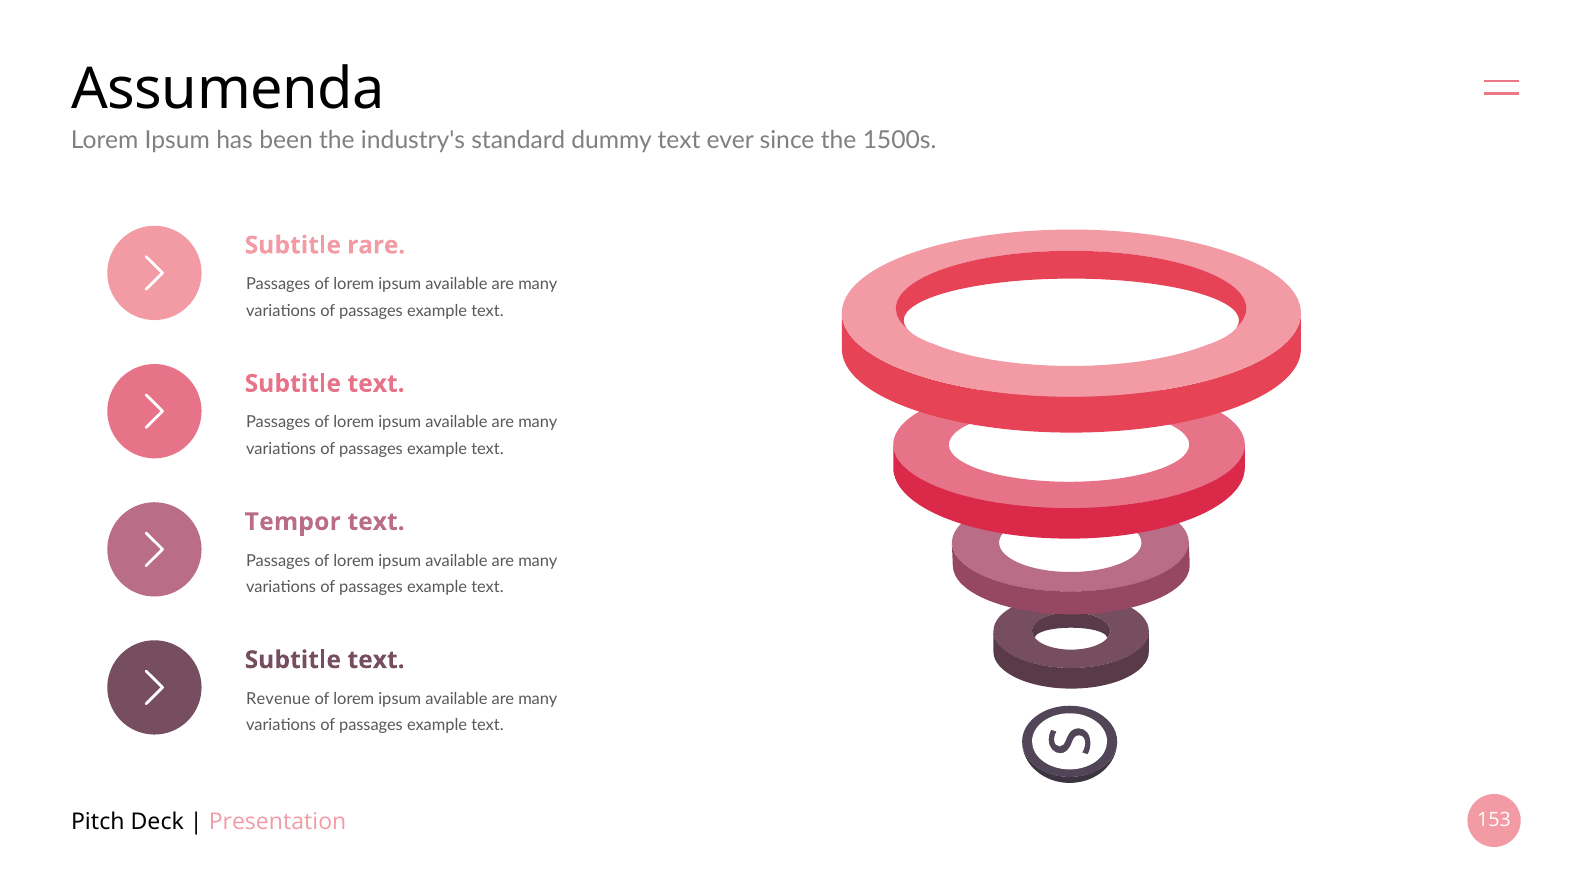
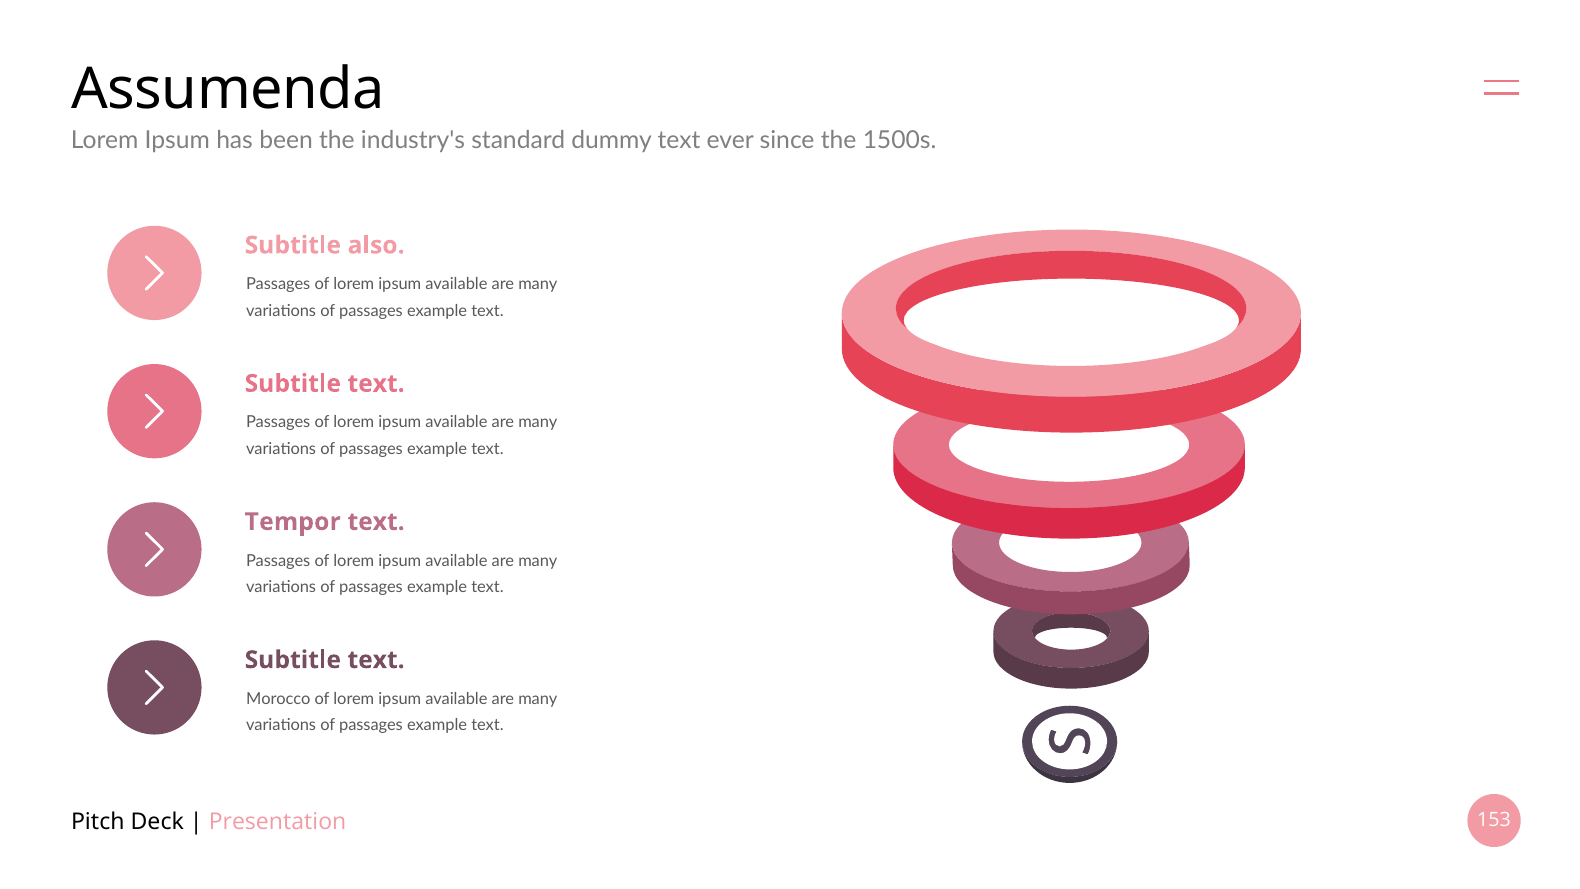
rare: rare -> also (376, 245)
Revenue: Revenue -> Morocco (278, 698)
